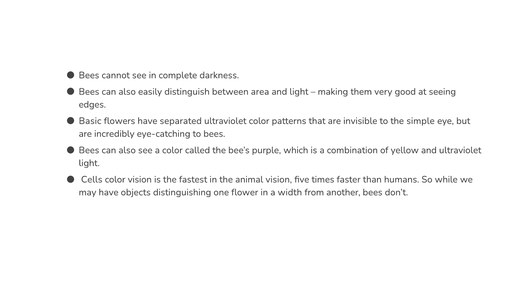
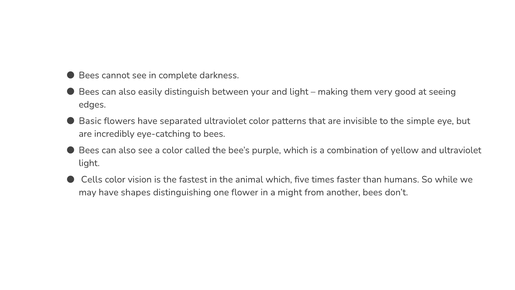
area: area -> your (260, 92)
animal vision: vision -> which (279, 179)
objects: objects -> shapes (136, 192)
width: width -> might (290, 192)
